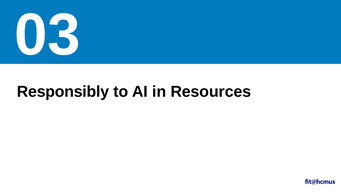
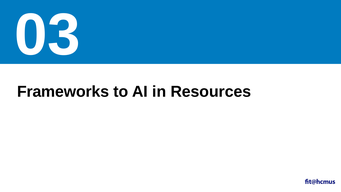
Responsibly: Responsibly -> Frameworks (63, 91)
